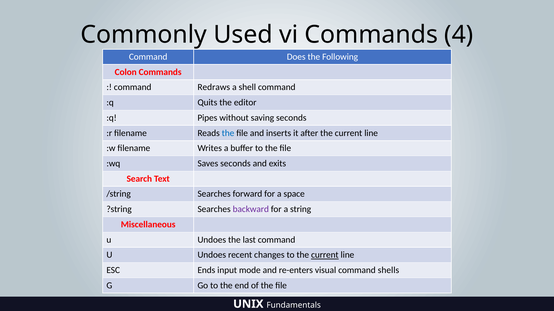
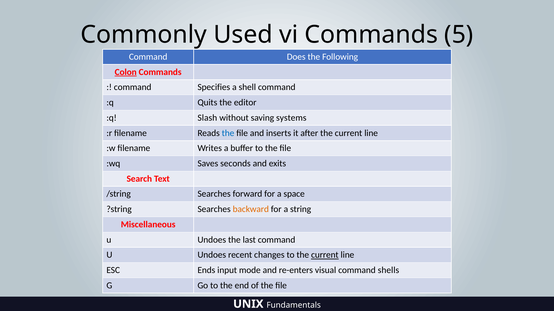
4: 4 -> 5 (459, 35)
Colon underline: none -> present (126, 72)
Redraws: Redraws -> Specifies (214, 87)
Pipes: Pipes -> Slash (207, 118)
saving seconds: seconds -> systems (291, 118)
backward colour: purple -> orange (251, 210)
